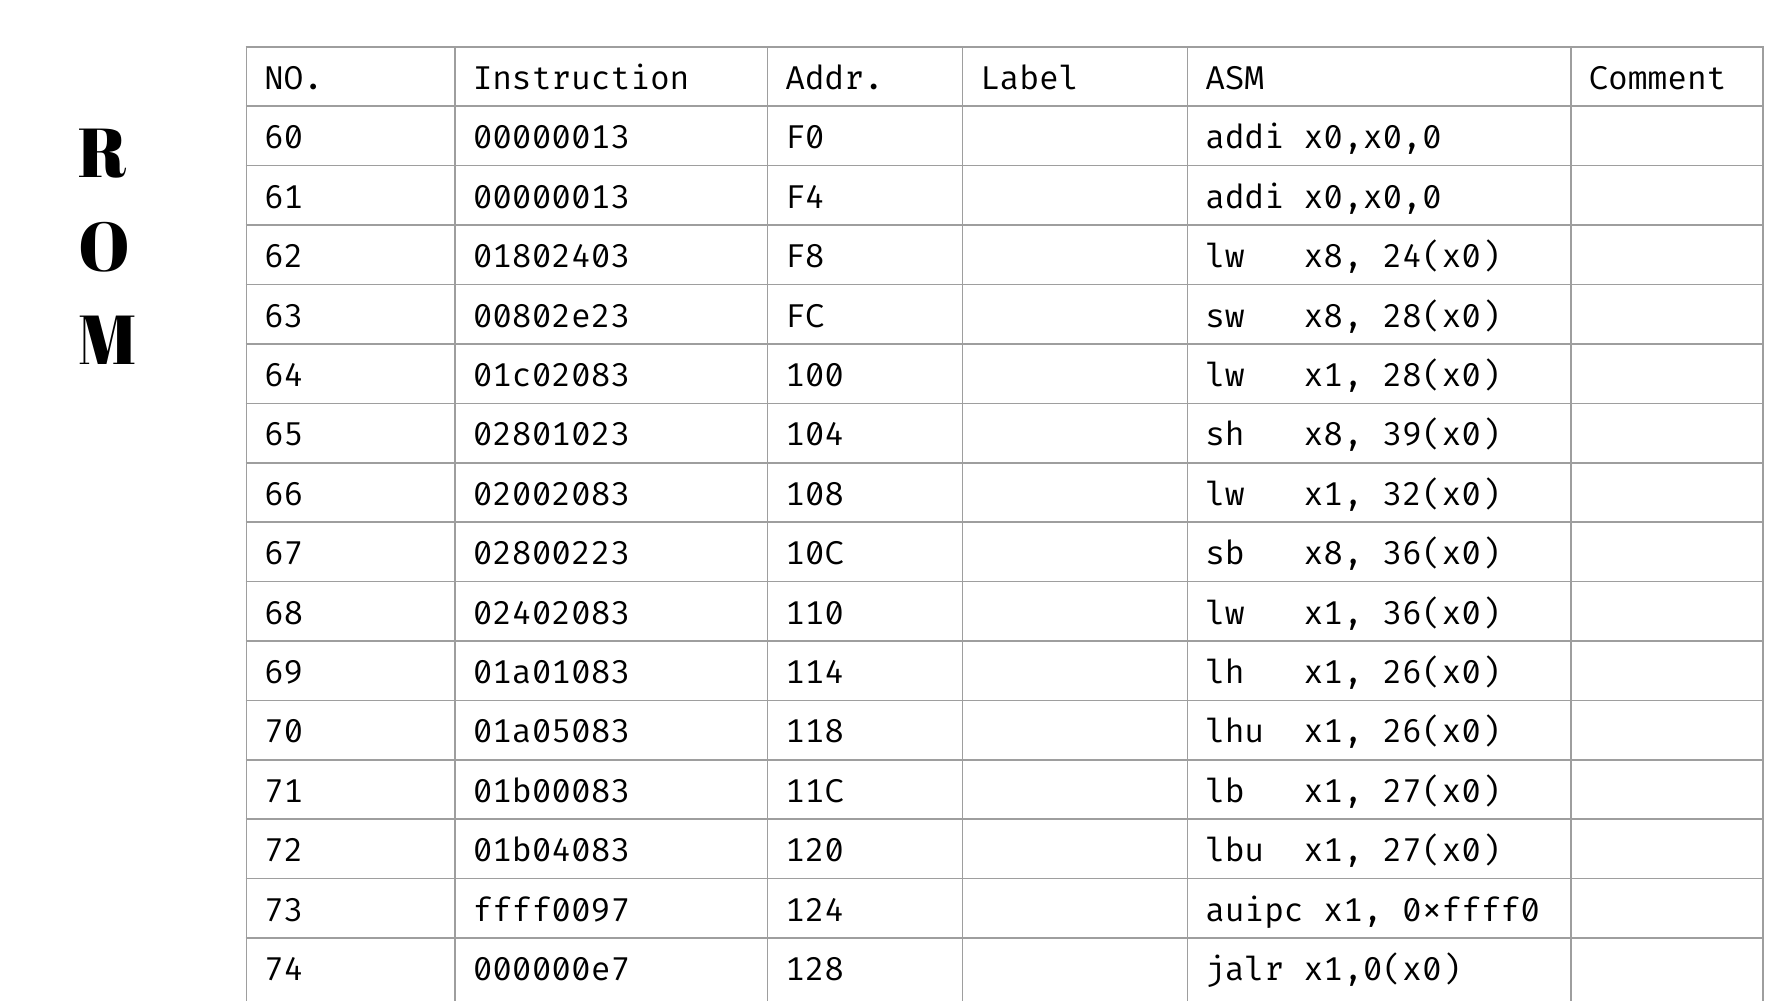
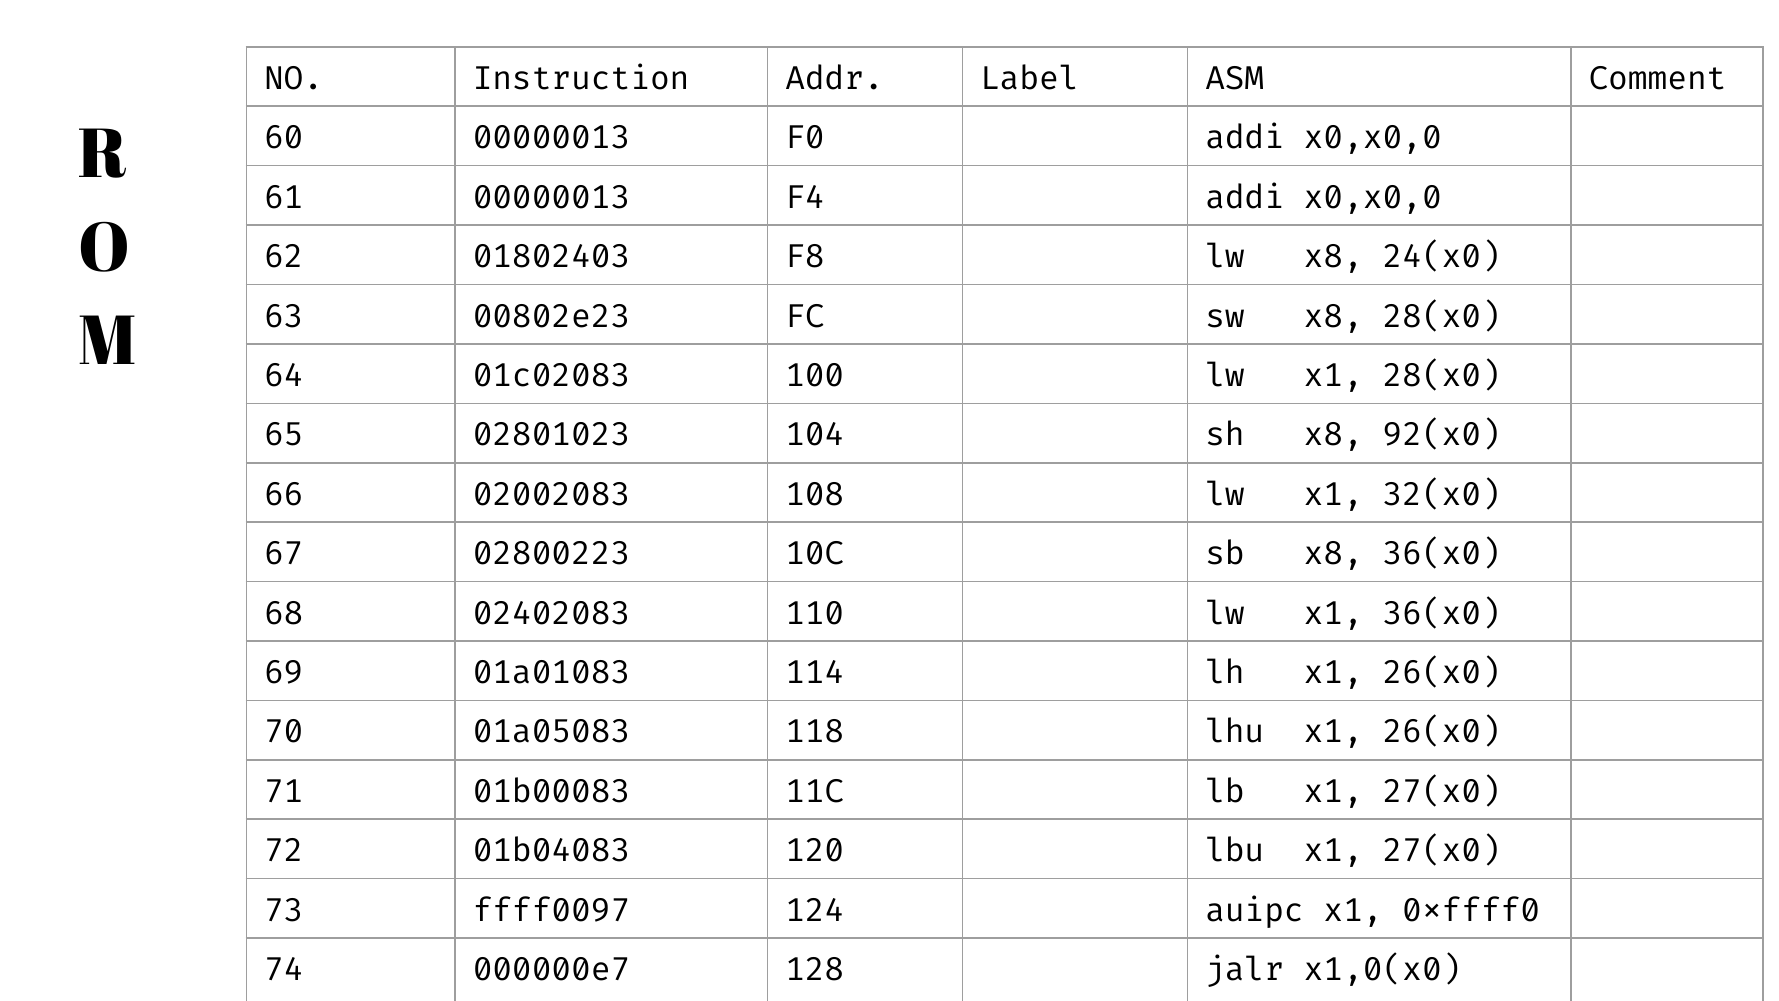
39(x0: 39(x0 -> 92(x0 (1442, 435)
